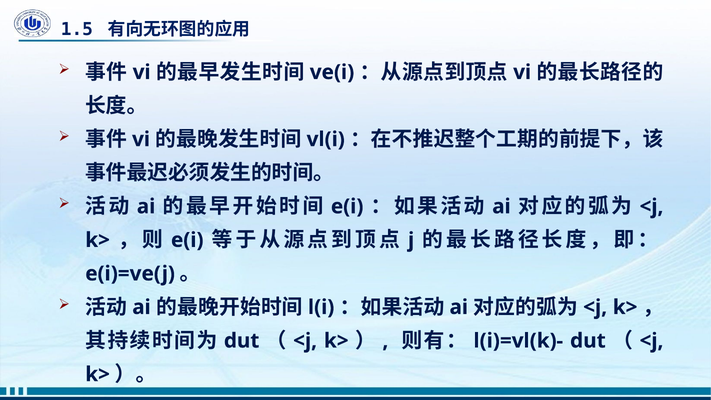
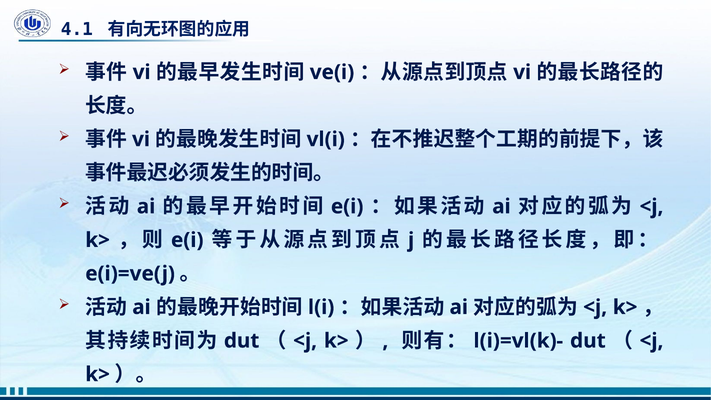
1.5: 1.5 -> 4.1 (77, 29)
